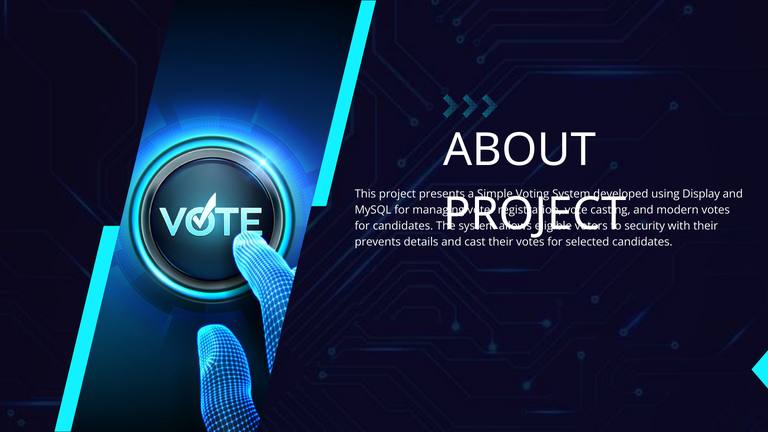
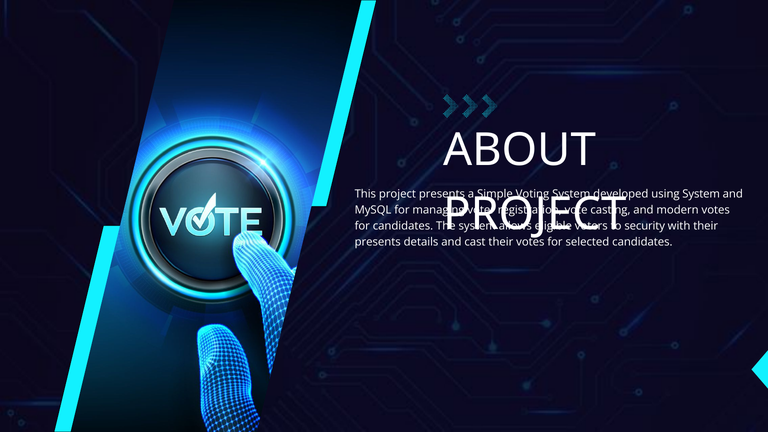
using Display: Display -> System (701, 194)
prevents: prevents -> presents (378, 242)
